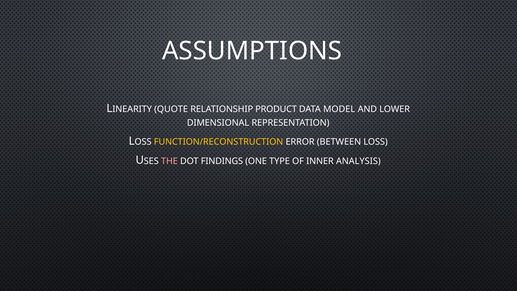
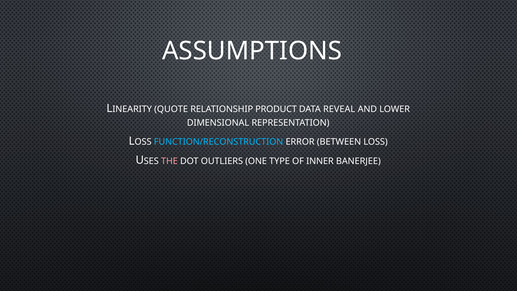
MODEL: MODEL -> REVEAL (339, 109)
FUNCTION/RECONSTRUCTION colour: yellow -> light blue (219, 142)
FINDINGS: FINDINGS -> OUTLIERS (222, 161)
ANALYSIS: ANALYSIS -> BANERJEE (358, 161)
